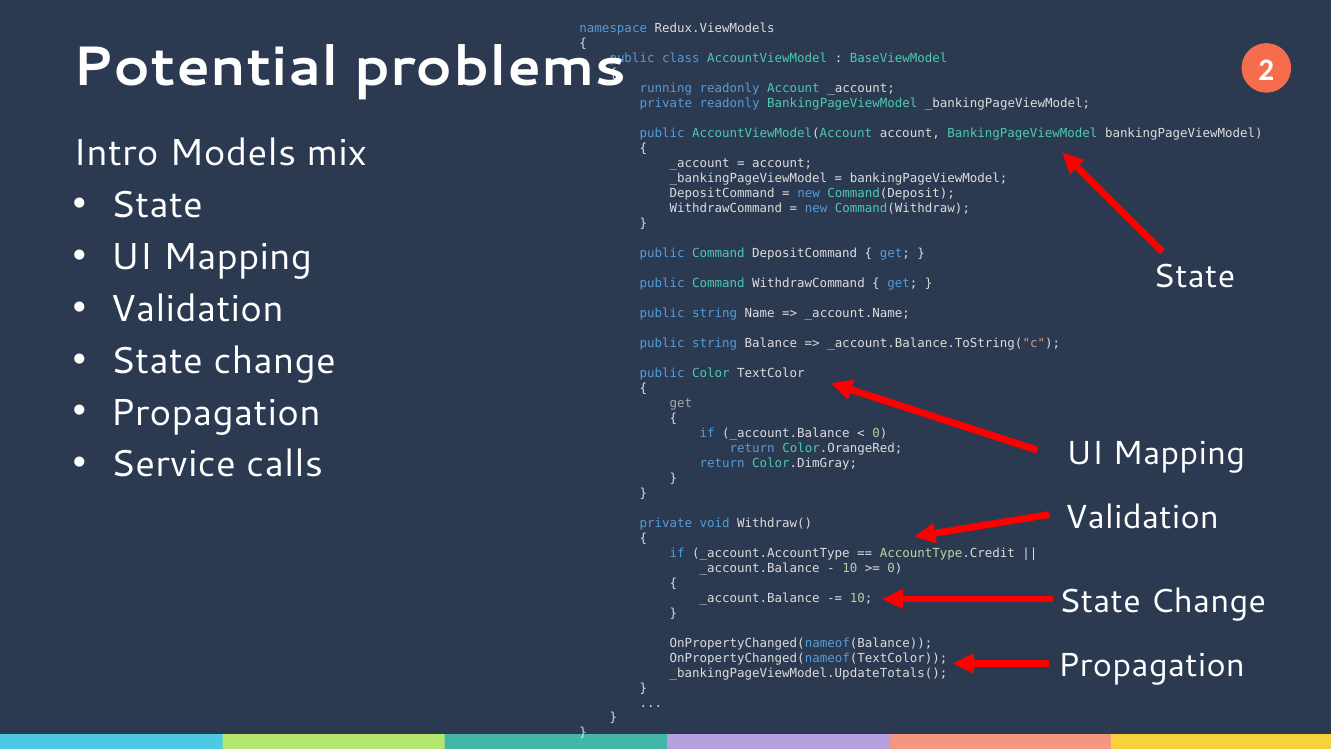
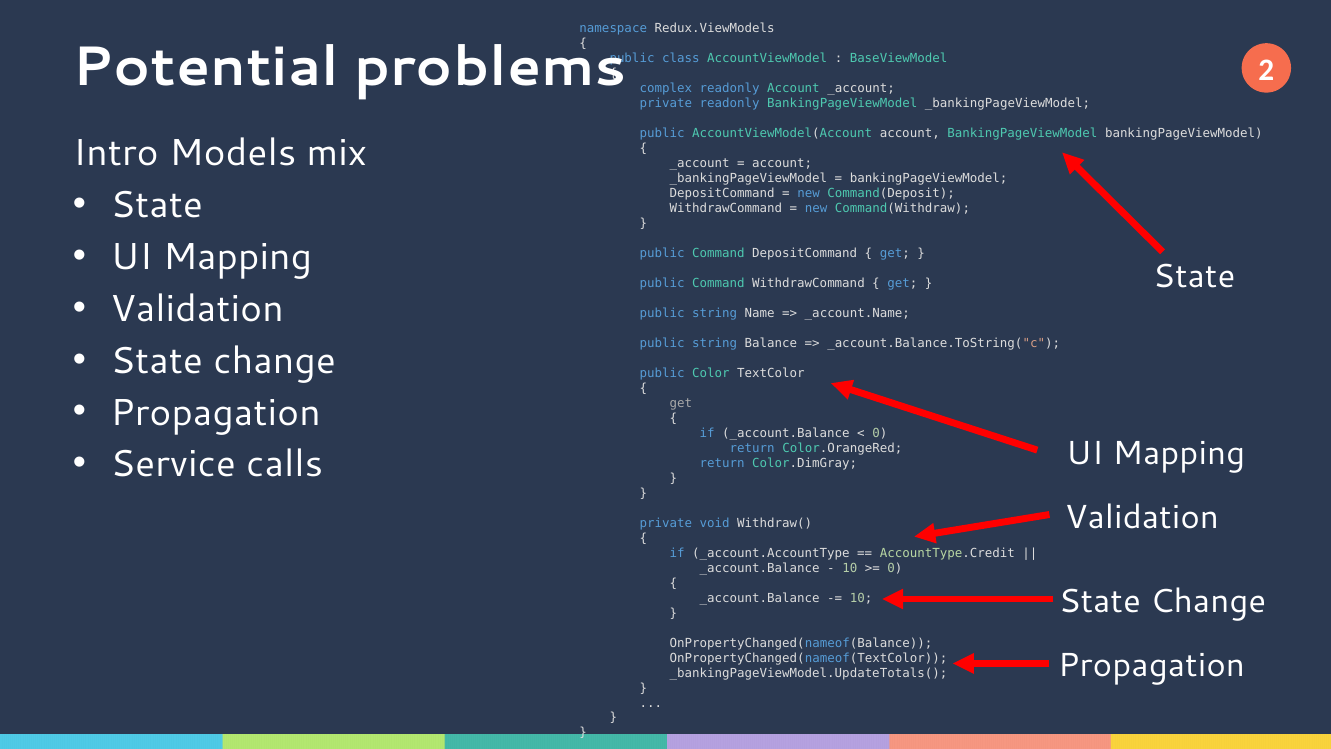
running: running -> complex (666, 89)
